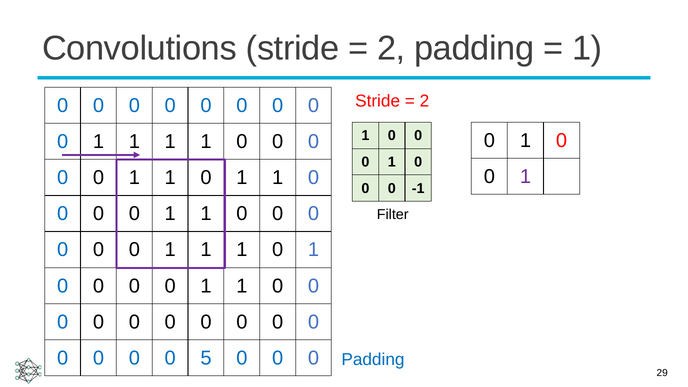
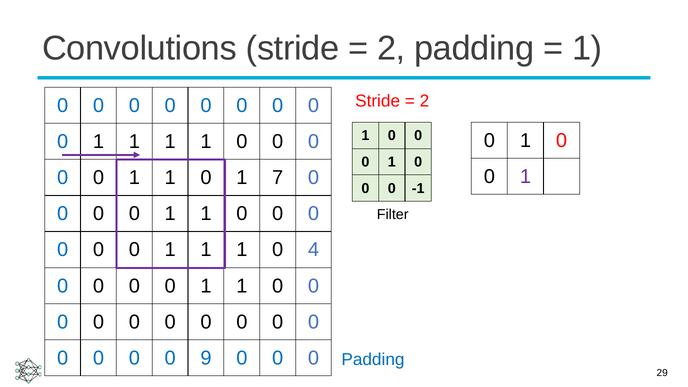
1 0 1 1: 1 -> 7 (278, 178)
1: 1 -> 4 (314, 250)
5: 5 -> 9 (206, 358)
